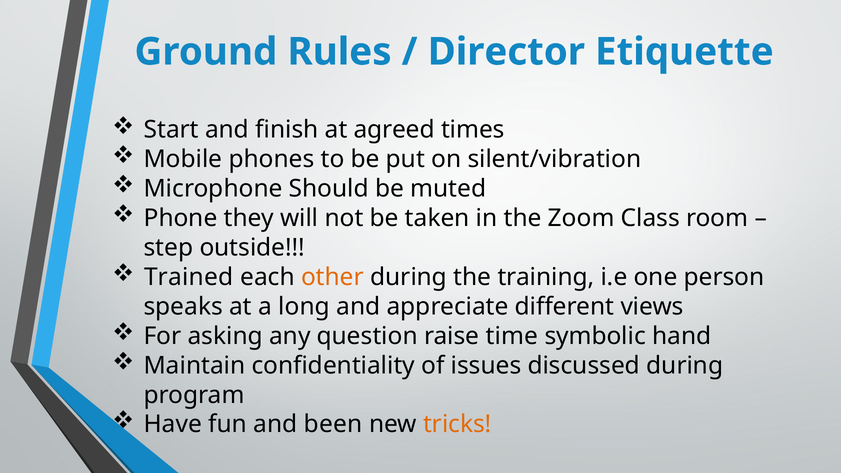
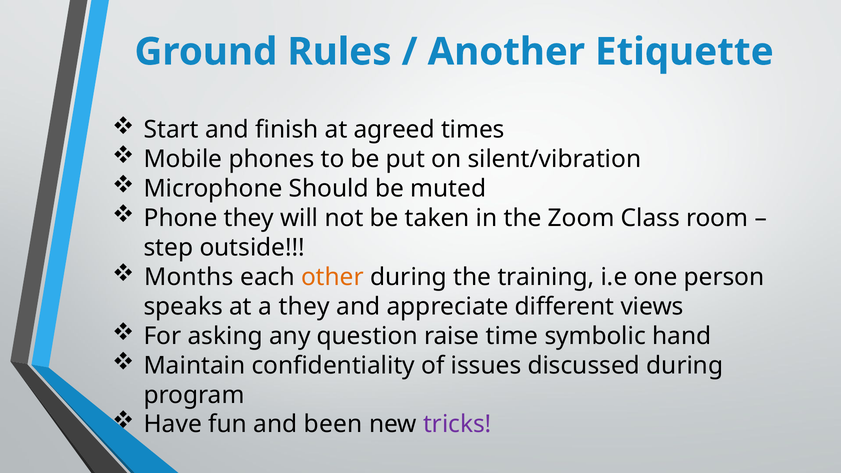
Director: Director -> Another (506, 52)
Trained: Trained -> Months (189, 277)
a long: long -> they (304, 307)
tricks colour: orange -> purple (457, 424)
